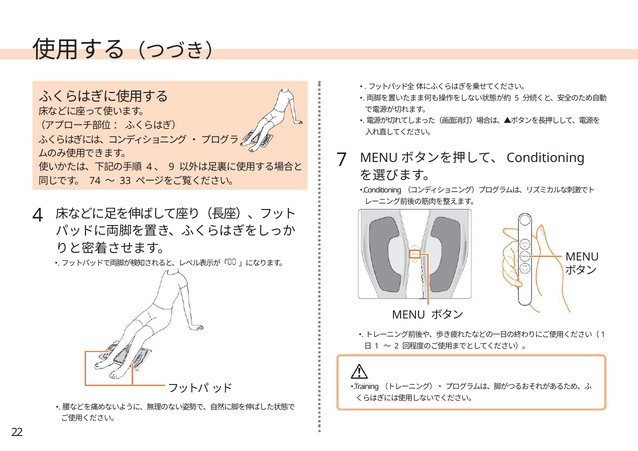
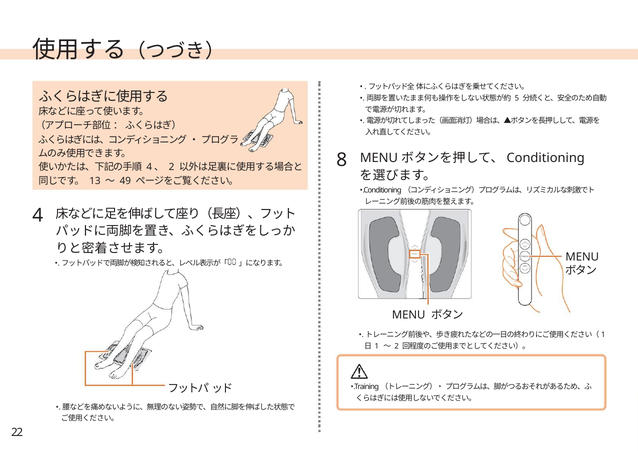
7: 7 -> 8 (342, 160)
4、 9: 9 -> 2 (172, 167)
74: 74 -> 13 (95, 181)
33: 33 -> 49 (125, 181)
